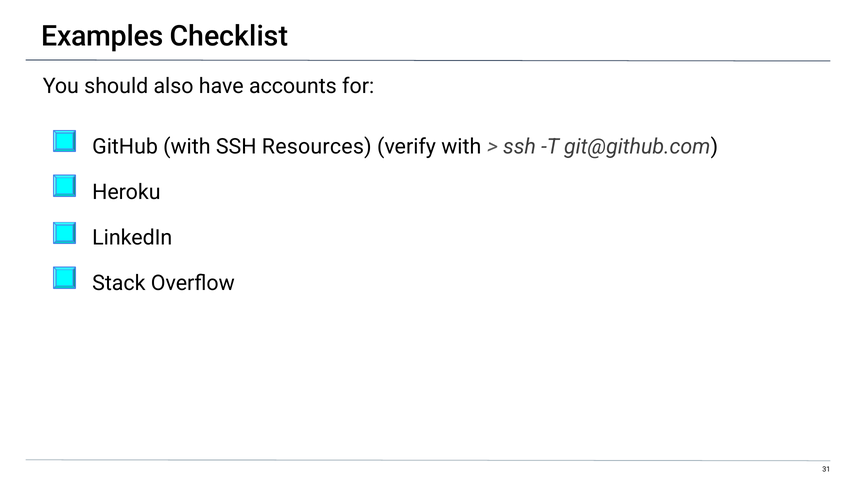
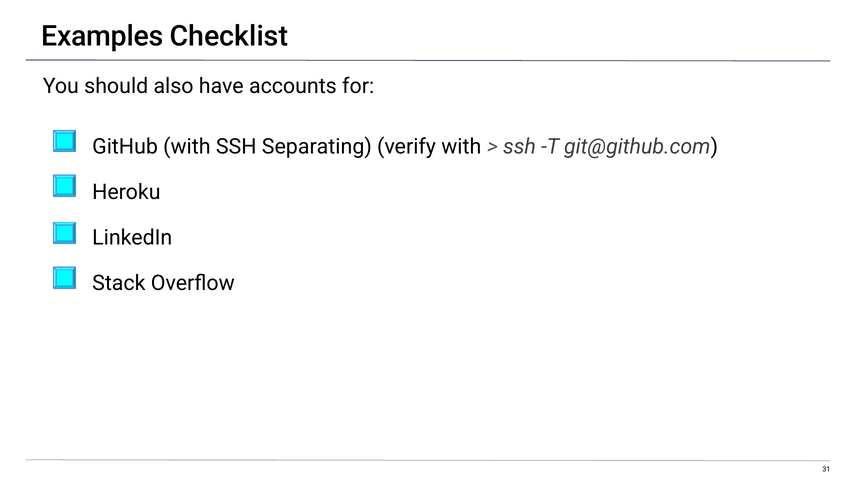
Resources: Resources -> Separating (317, 146)
